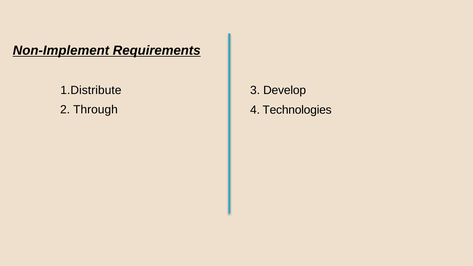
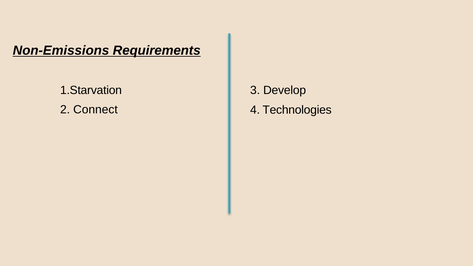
Non-Implement: Non-Implement -> Non-Emissions (61, 51)
1.Distribute: 1.Distribute -> 1.Starvation (91, 90)
Through: Through -> Connect (95, 110)
